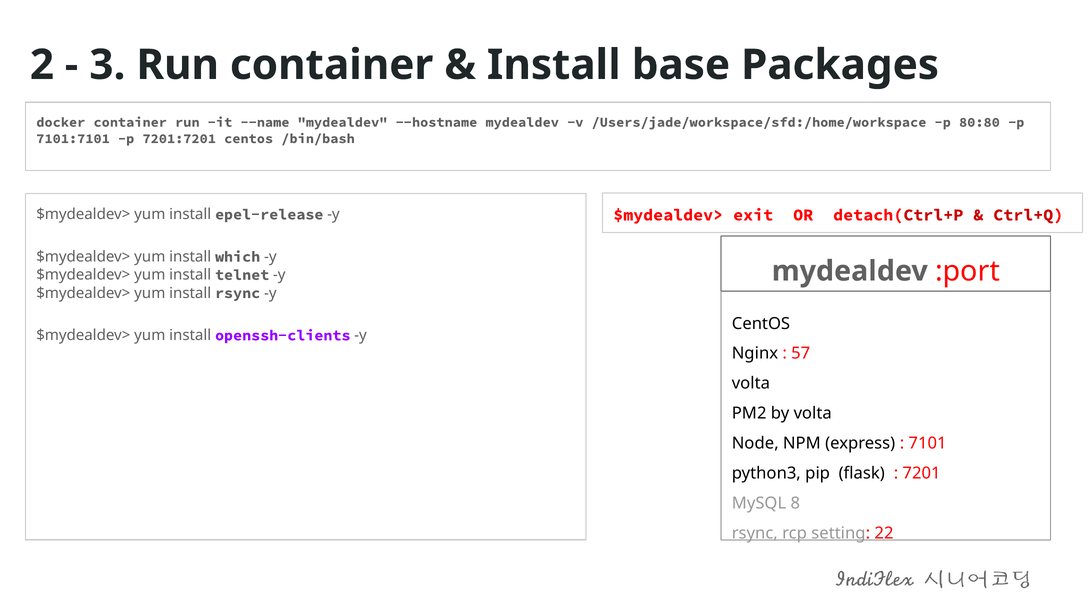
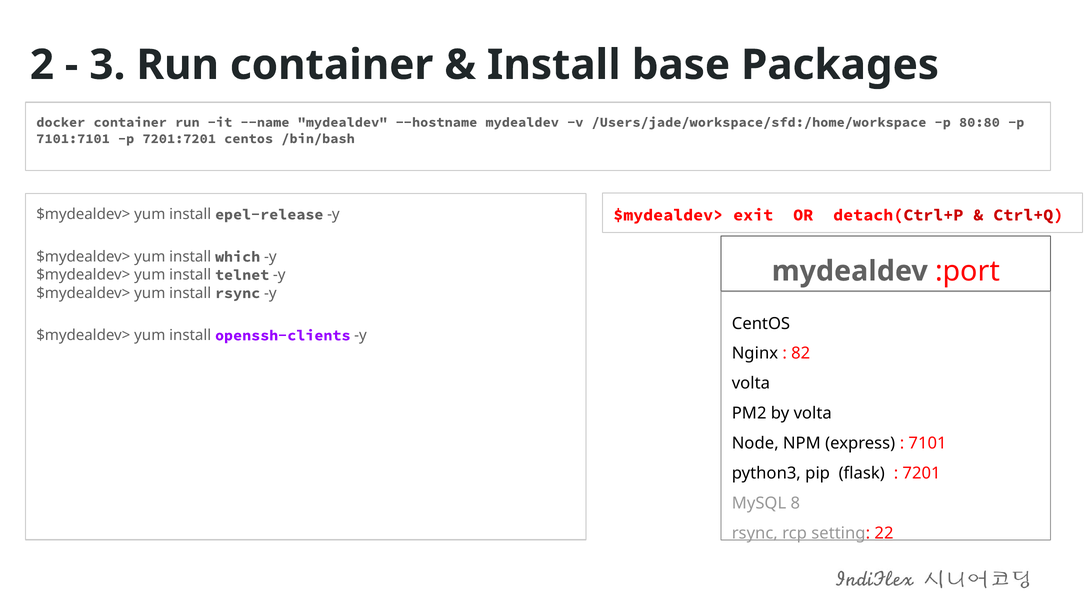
57: 57 -> 82 (801, 353)
